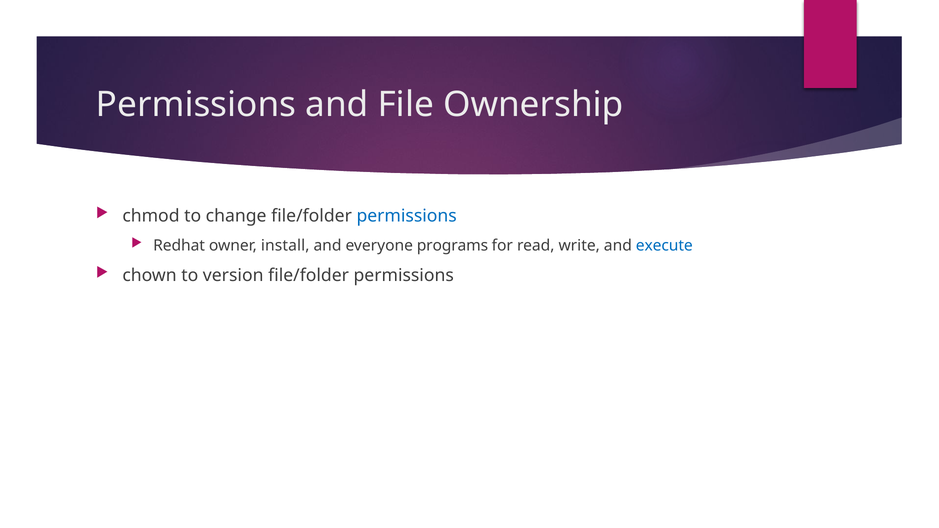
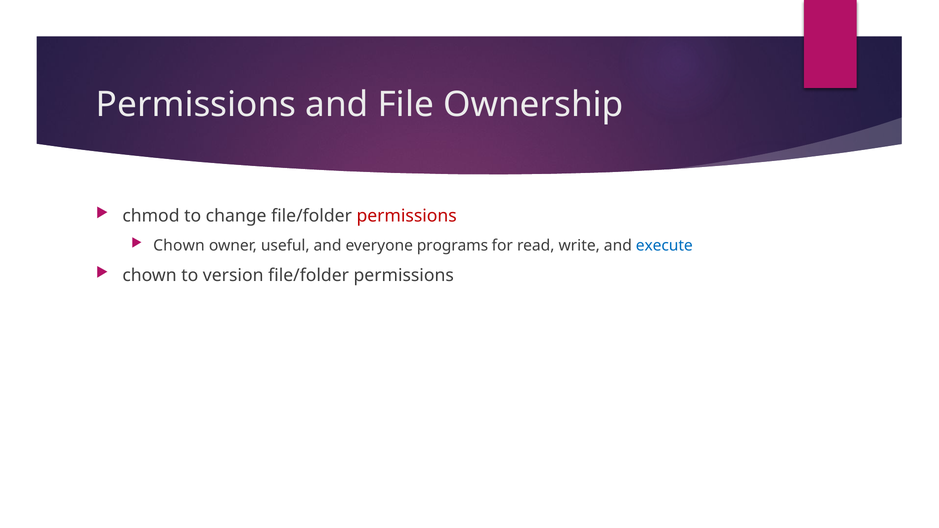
permissions colour: blue -> red (407, 216)
Redhat: Redhat -> Chown (179, 245)
install: install -> useful (285, 245)
